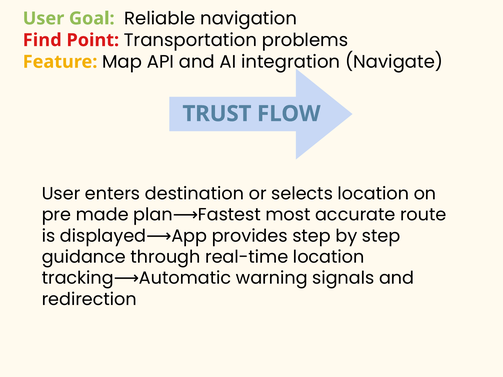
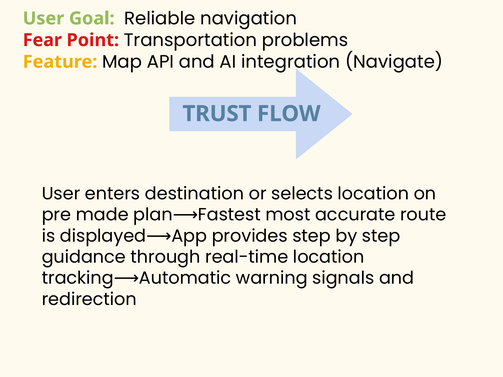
Find: Find -> Fear (42, 40)
